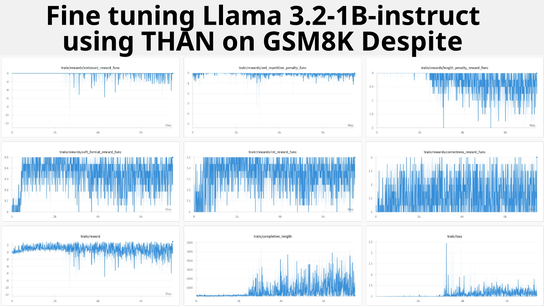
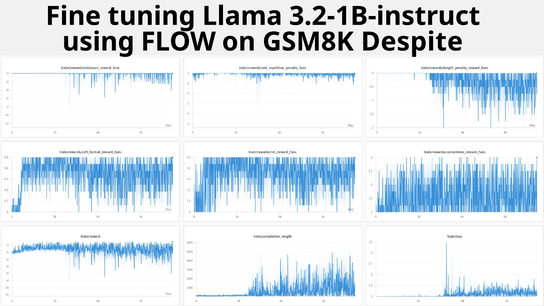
THAN: THAN -> FLOW (178, 42)
